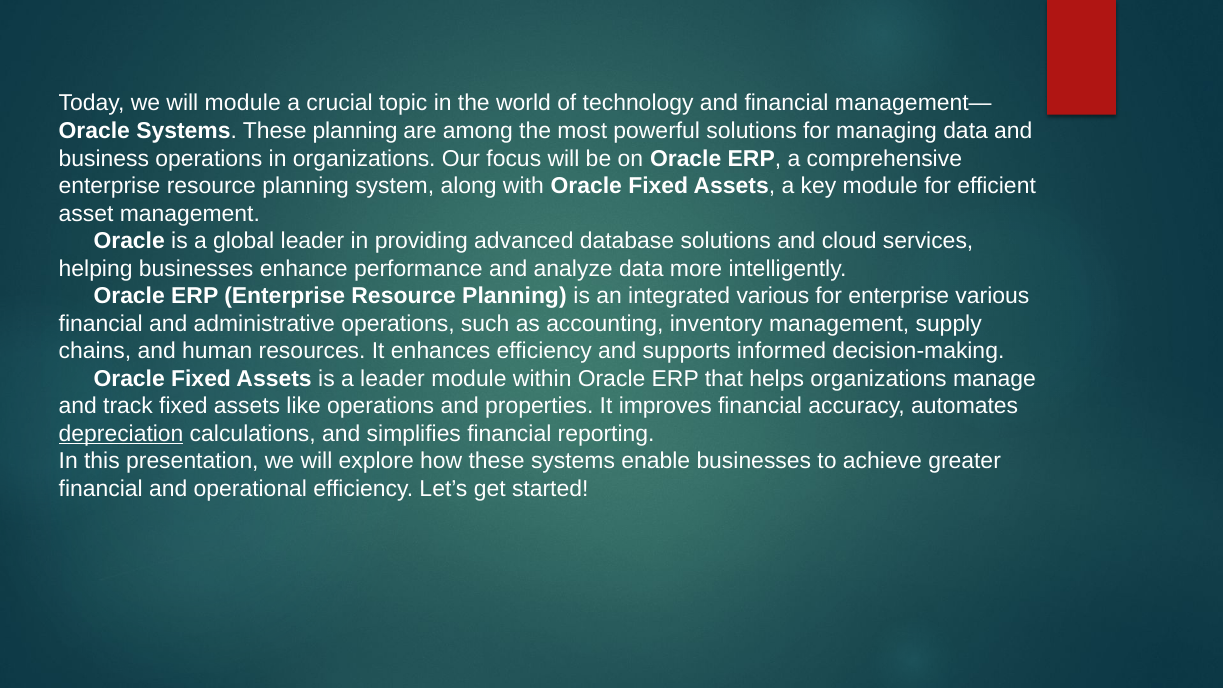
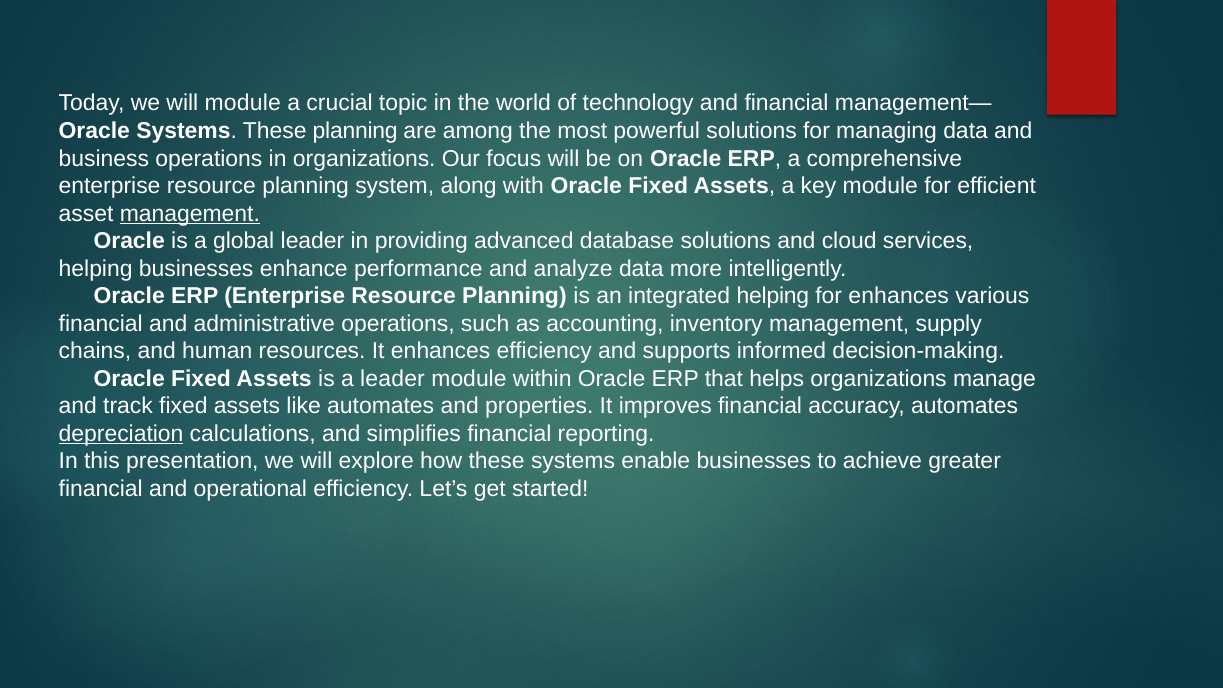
management underline: none -> present (190, 213)
integrated various: various -> helping (773, 296)
for enterprise: enterprise -> enhances (899, 296)
like operations: operations -> automates (381, 406)
